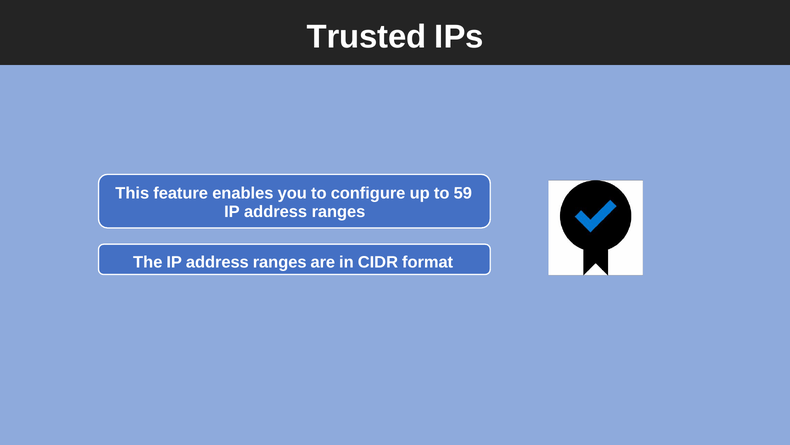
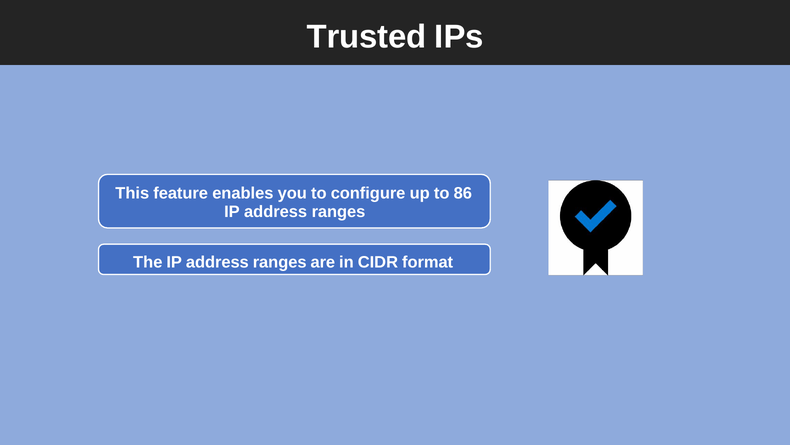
59: 59 -> 86 (463, 193)
